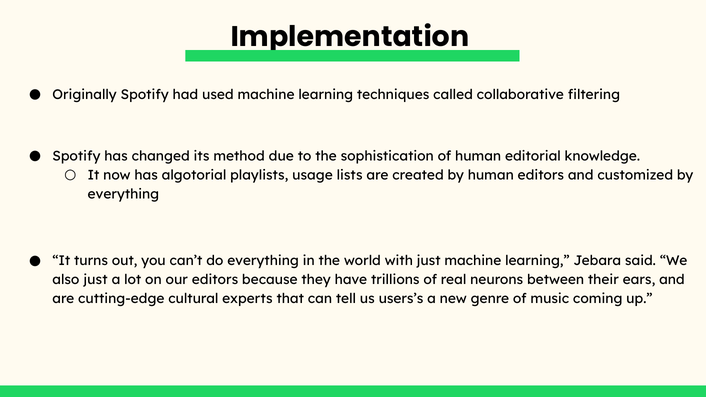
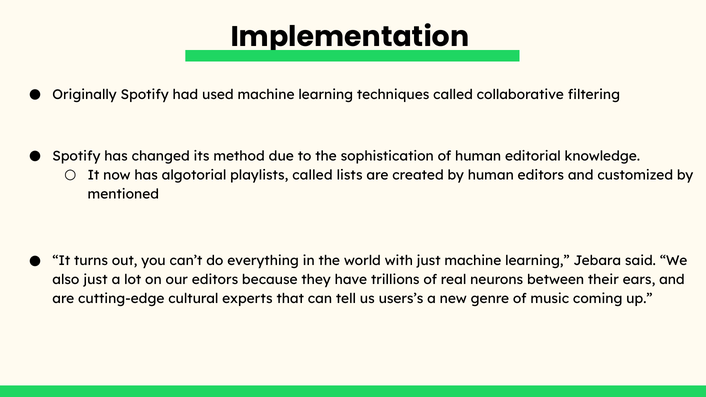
playlists usage: usage -> called (312, 175)
everything: everything -> mentioned (123, 194)
